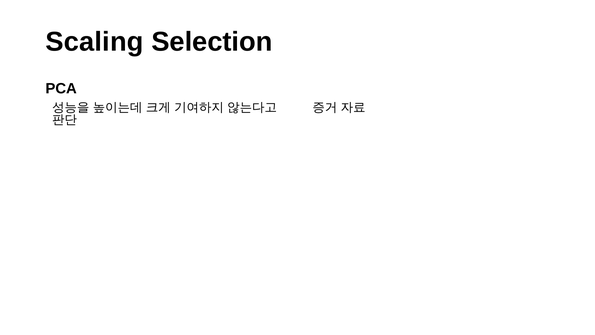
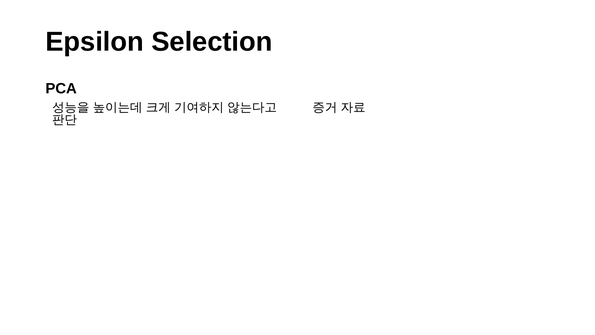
Scaling: Scaling -> Epsilon (95, 42)
